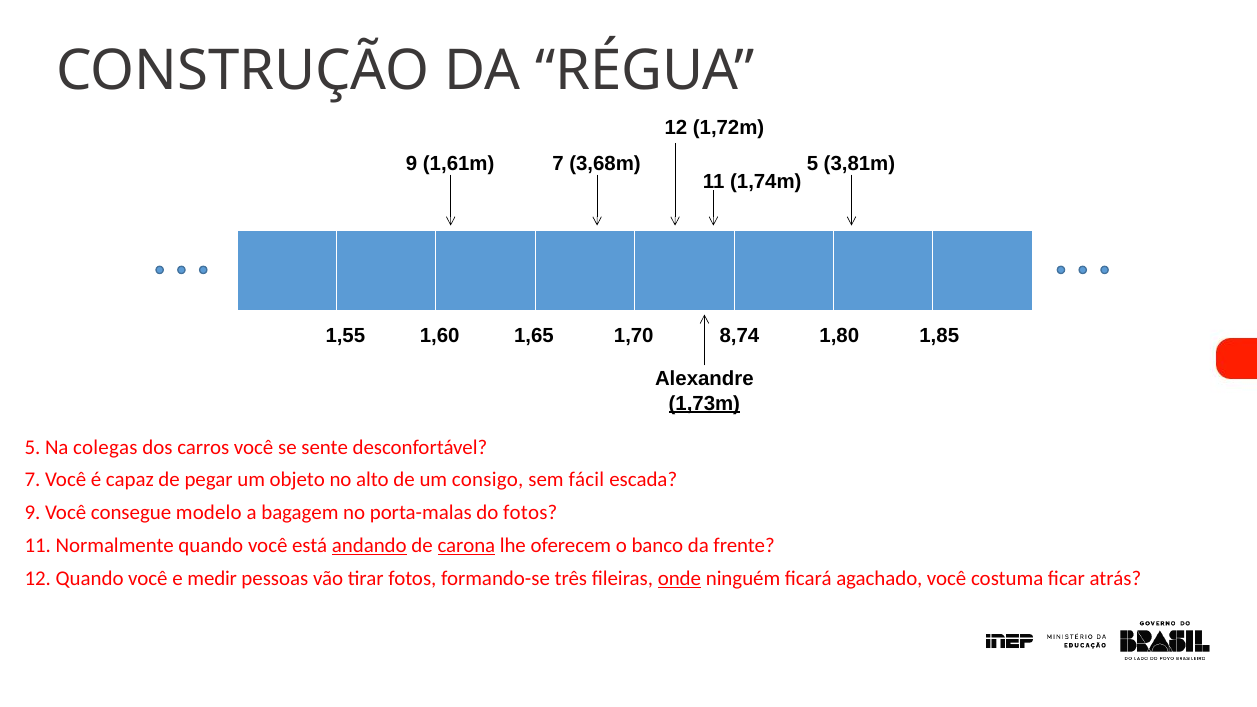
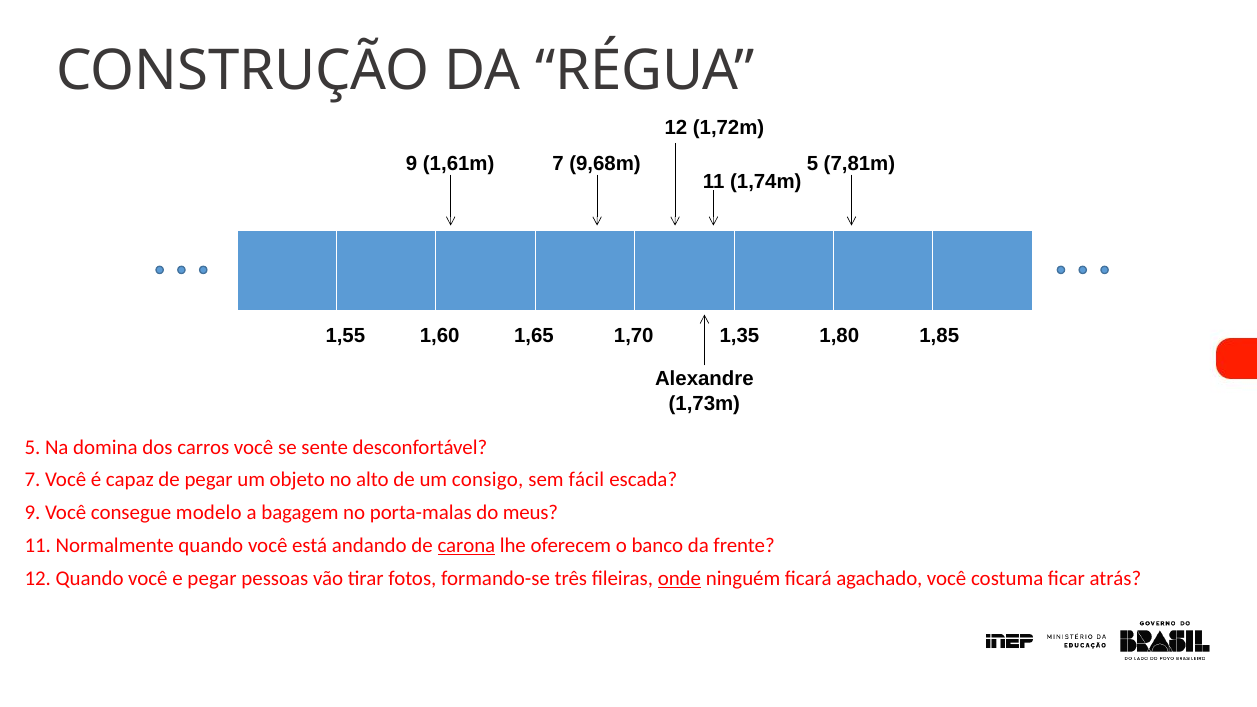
3,68m: 3,68m -> 9,68m (605, 164)
3,81m: 3,81m -> 7,81m (859, 164)
8,74: 8,74 -> 1,35 (739, 336)
1,73m underline: present -> none (704, 403)
colegas: colegas -> domina (105, 447)
do fotos: fotos -> meus (530, 513)
andando underline: present -> none (369, 546)
e medir: medir -> pegar (212, 578)
